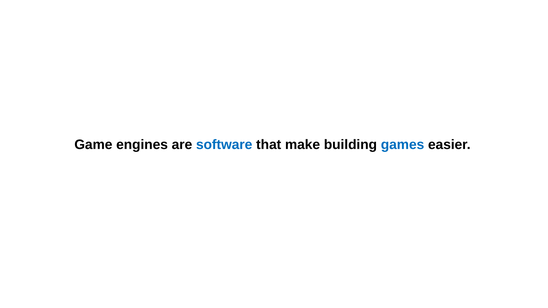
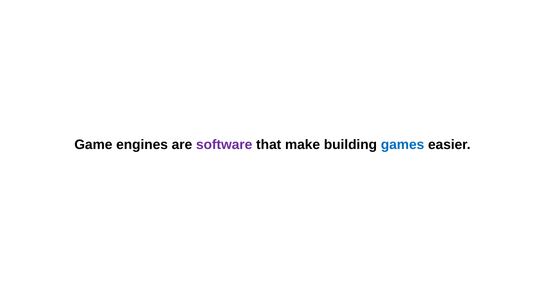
software colour: blue -> purple (224, 145)
